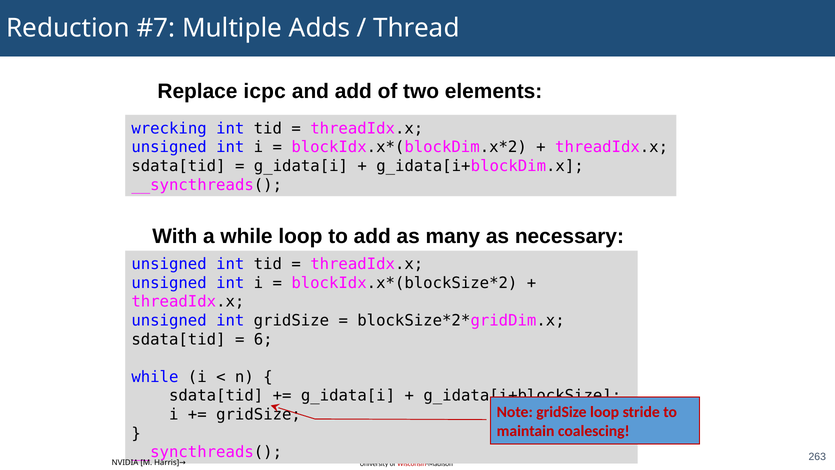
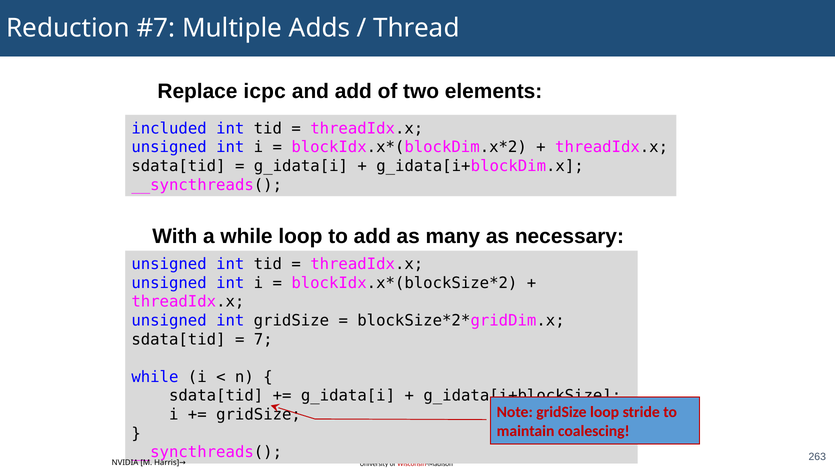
wrecking: wrecking -> included (169, 128)
6: 6 -> 7 (263, 339)
